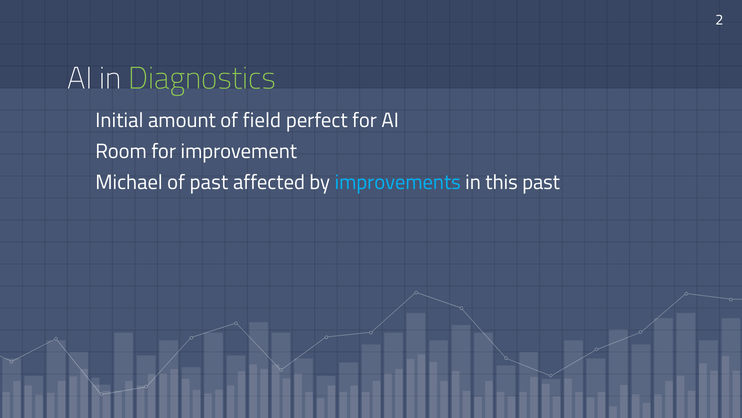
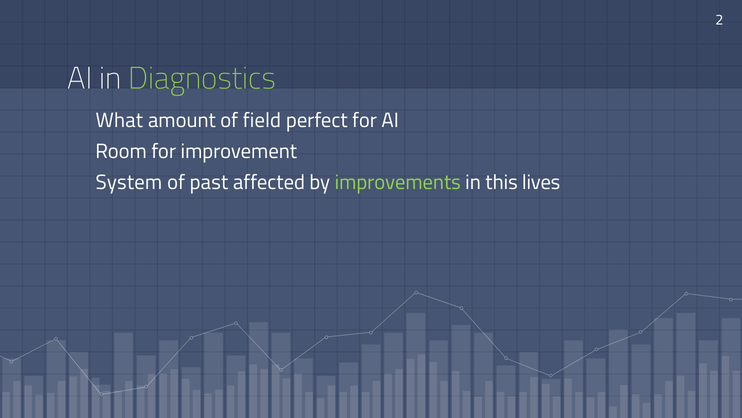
Initial: Initial -> What (119, 120)
Michael: Michael -> System (129, 182)
improvements colour: light blue -> light green (398, 182)
this past: past -> lives (541, 182)
